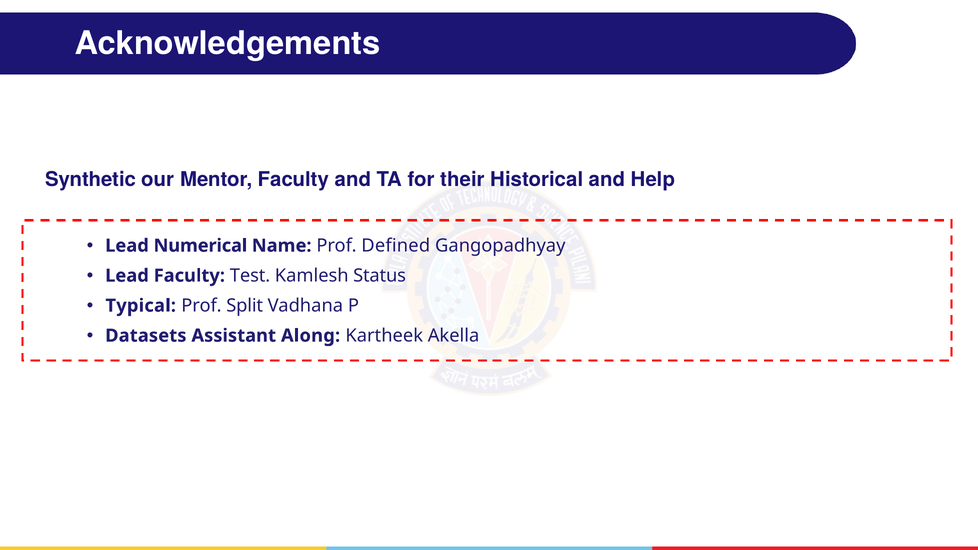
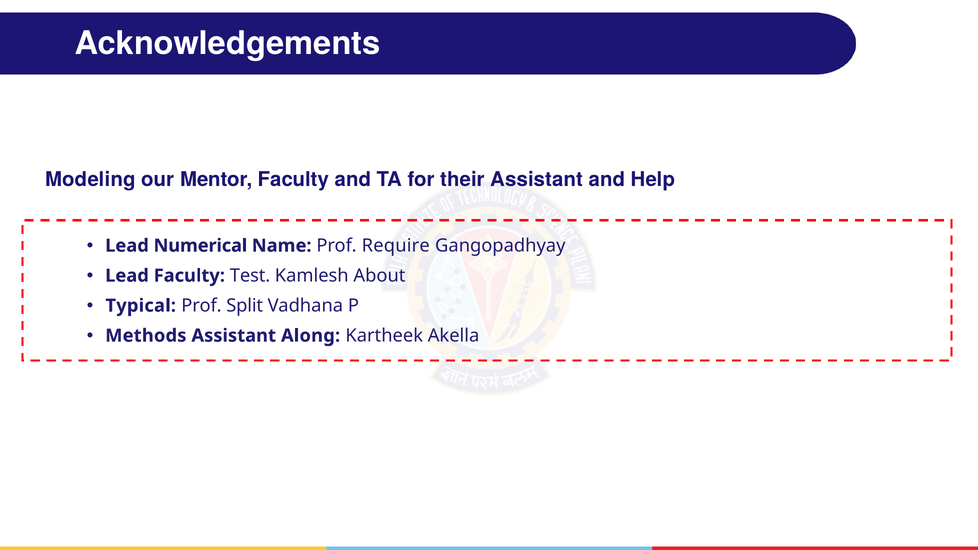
Synthetic: Synthetic -> Modeling (90, 180)
their Historical: Historical -> Assistant (537, 180)
Defined: Defined -> Require (396, 246)
Status: Status -> About (379, 276)
Datasets: Datasets -> Methods (146, 336)
